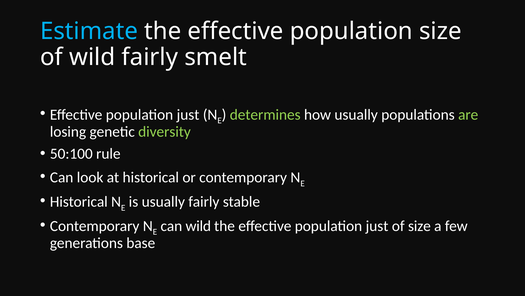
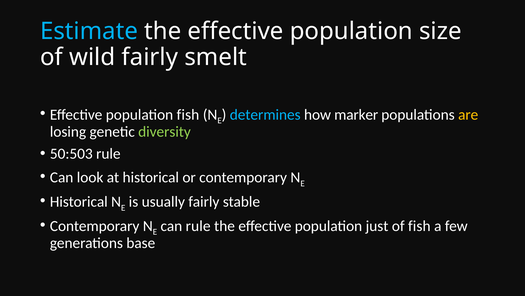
just: just -> fish (188, 114)
determines colour: light green -> light blue (265, 114)
how usually: usually -> marker (356, 114)
are colour: light green -> yellow (468, 114)
50:100: 50:100 -> 50:503 (71, 153)
can wild: wild -> rule (198, 226)
of size: size -> fish (419, 226)
